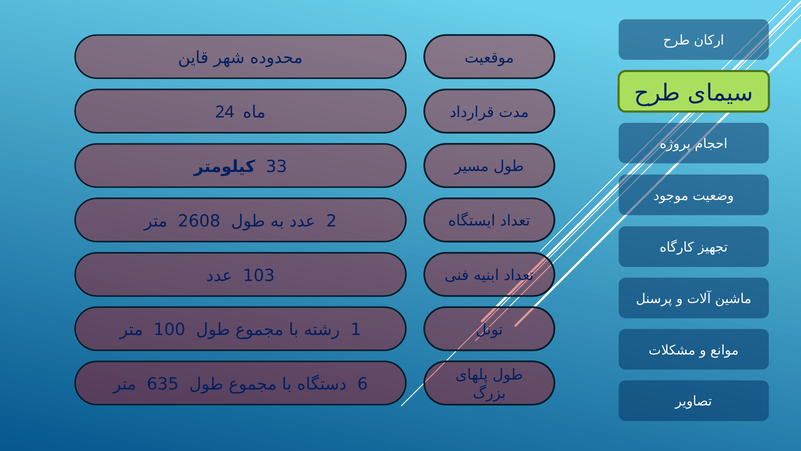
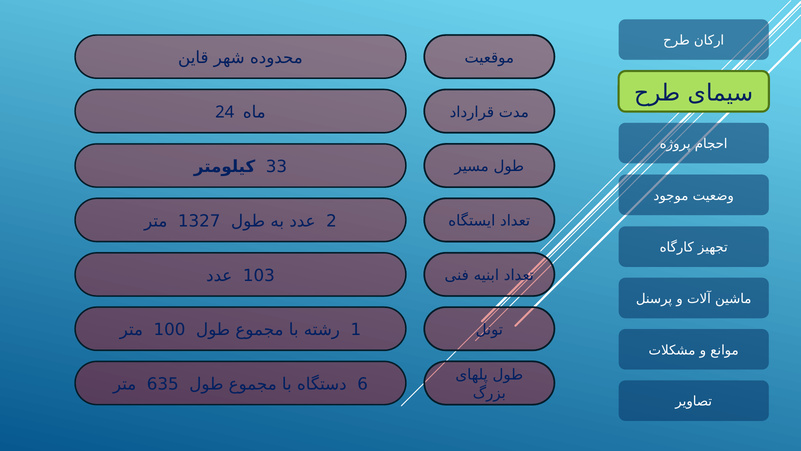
2608: 2608 -> 1327 (199, 221)
